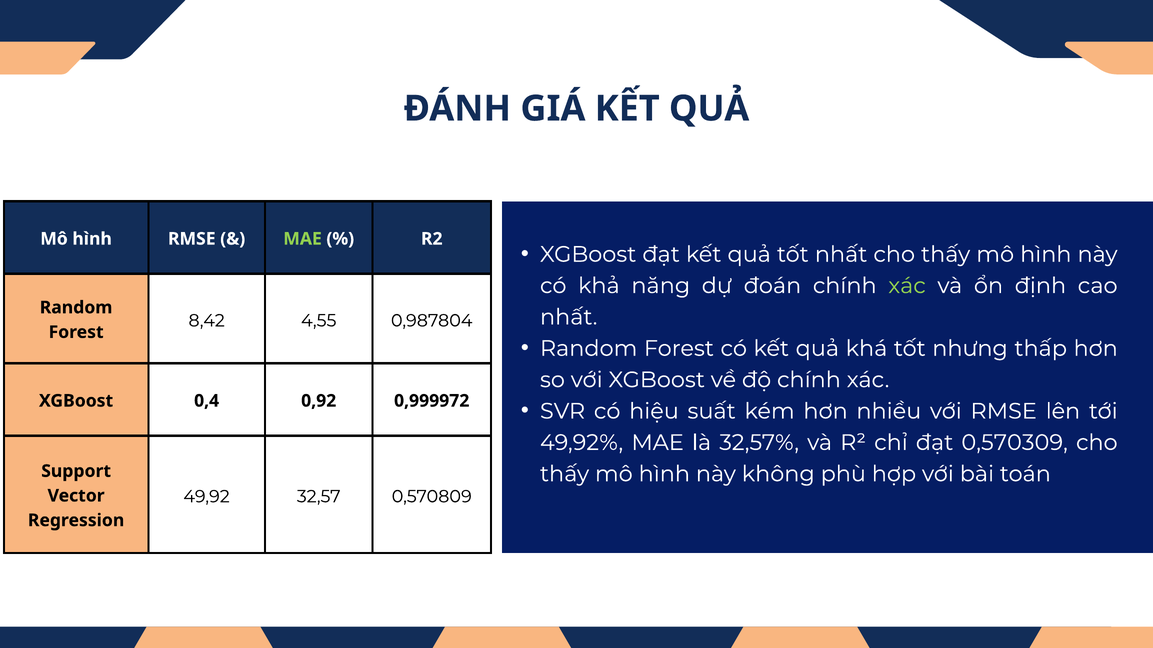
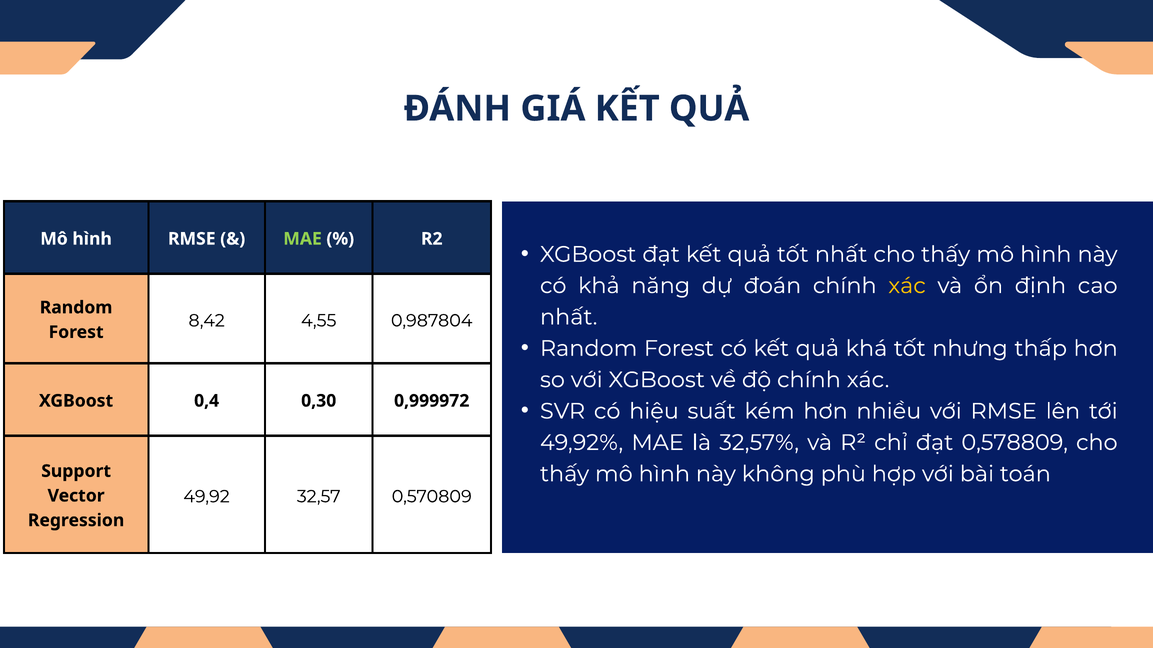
xác colour: light green -> yellow (907, 286)
0,92: 0,92 -> 0,30 (319, 401)
0,570309: 0,570309 -> 0,578809 (1015, 443)
